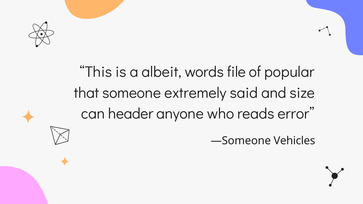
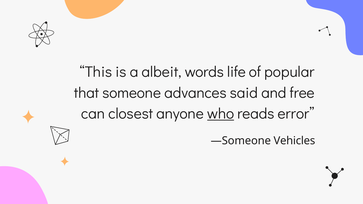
file: file -> life (237, 72)
extremely: extremely -> advances (196, 93)
size: size -> free (302, 93)
header: header -> closest (131, 114)
who underline: none -> present (221, 114)
